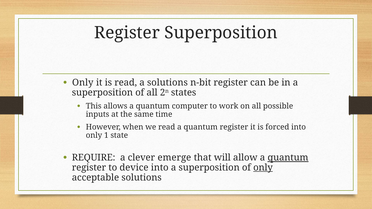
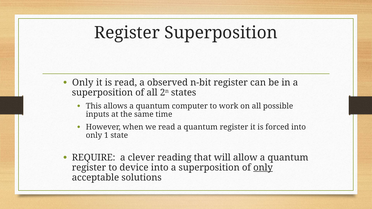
a solutions: solutions -> observed (167, 83)
emerge: emerge -> reading (174, 158)
quantum underline: present -> none (288, 158)
